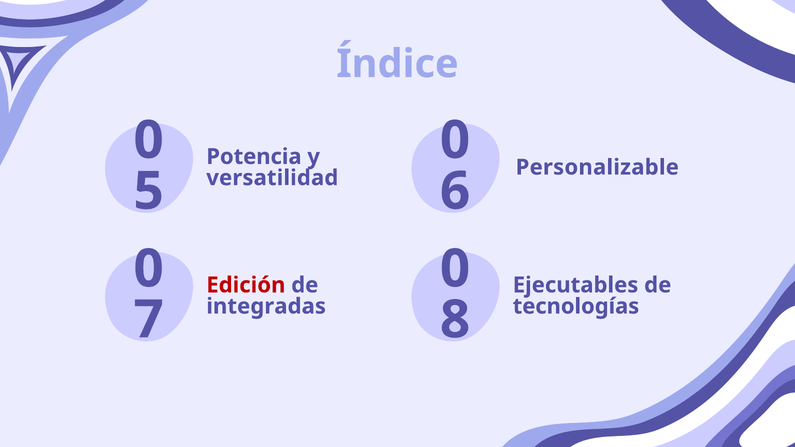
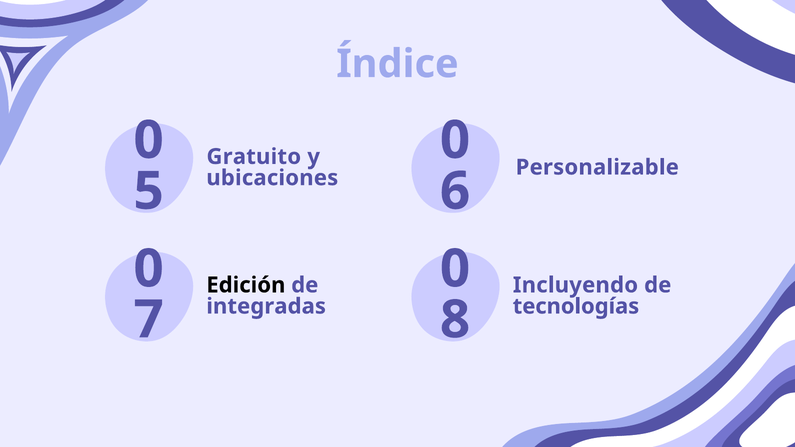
Potencia: Potencia -> Gratuito (254, 157)
versatilidad: versatilidad -> ubicaciones (272, 178)
Edición colour: red -> black (246, 285)
Ejecutables: Ejecutables -> Incluyendo (575, 285)
